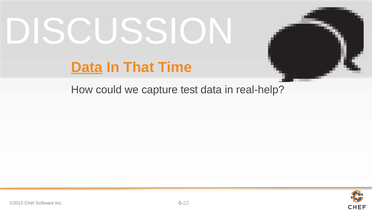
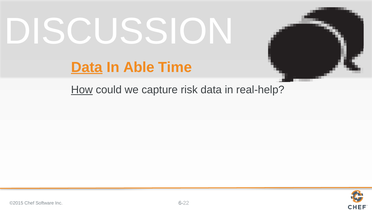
That: That -> Able (139, 67)
How underline: none -> present (82, 90)
test: test -> risk (189, 90)
